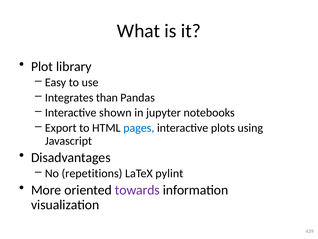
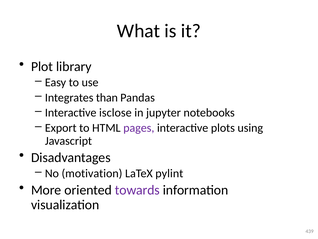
shown: shown -> isclose (115, 113)
pages colour: blue -> purple (139, 128)
repetitions: repetitions -> motivation (92, 173)
